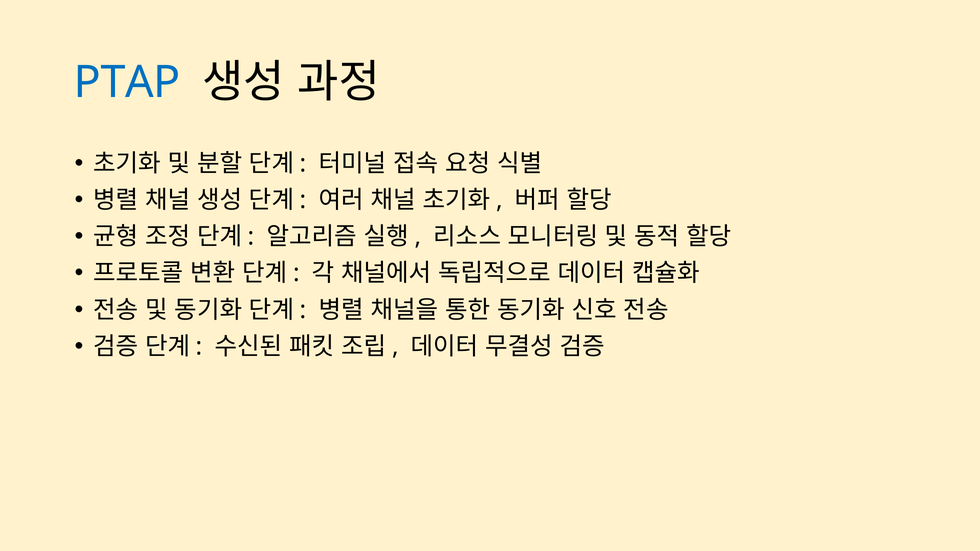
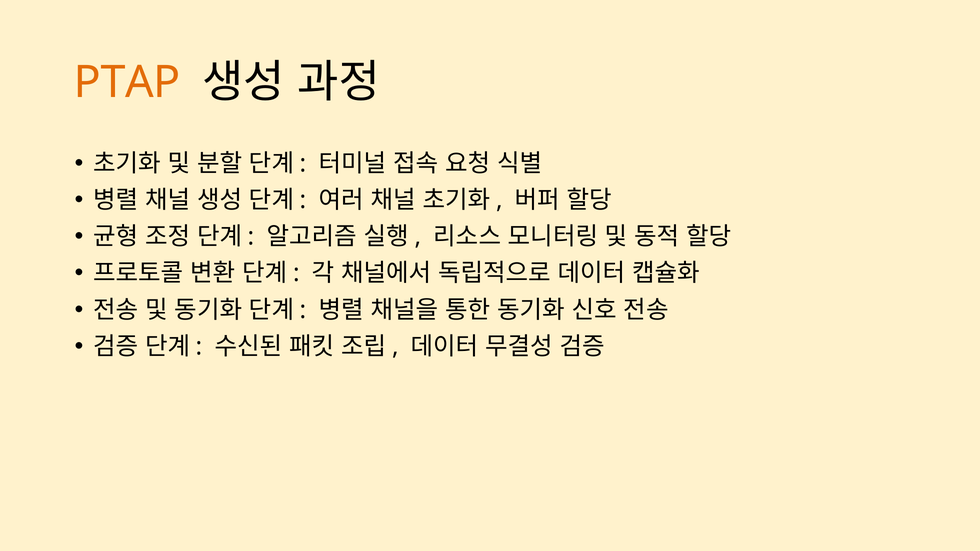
PTAP colour: blue -> orange (127, 82)
